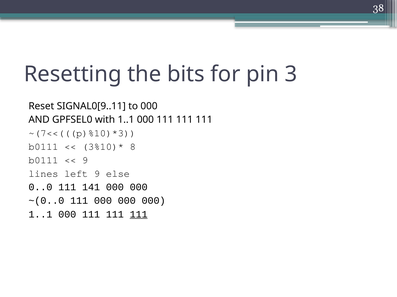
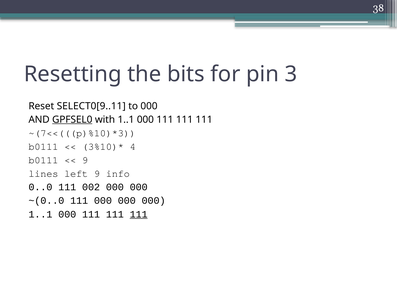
SIGNAL0[9..11: SIGNAL0[9..11 -> SELECT0[9..11 (91, 106)
GPFSEL0 underline: none -> present (72, 120)
8: 8 -> 4 (133, 147)
else: else -> info (118, 174)
141: 141 -> 002 (91, 188)
